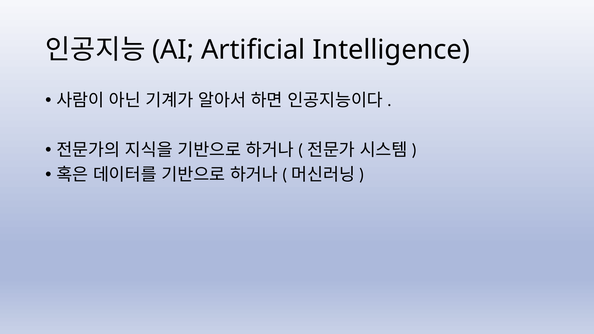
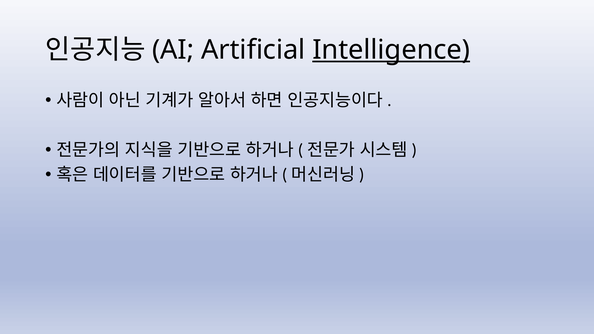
Intelligence underline: none -> present (391, 50)
